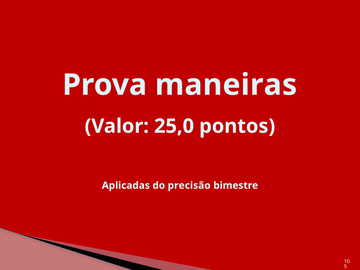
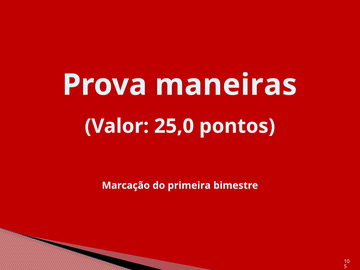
Aplicadas: Aplicadas -> Marcação (126, 185)
precisão: precisão -> primeira (189, 185)
